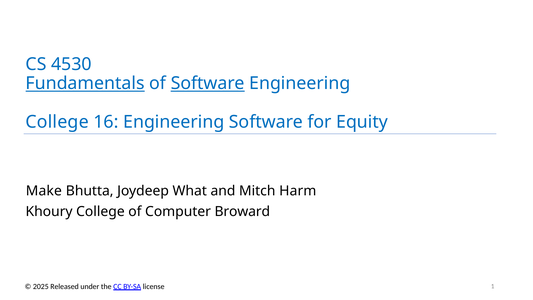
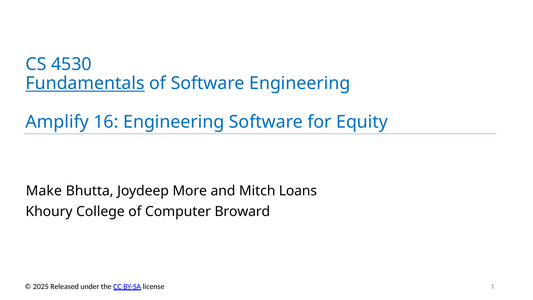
Software underline: present -> none (208, 83)
College: College -> Amplify (57, 122)
What: What -> More (190, 191)
Harm: Harm -> Loans (298, 191)
